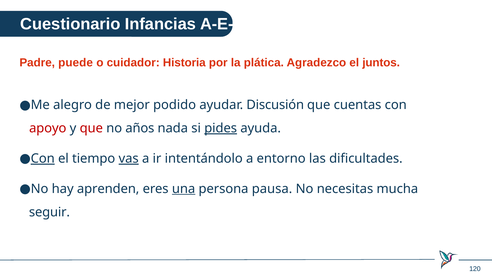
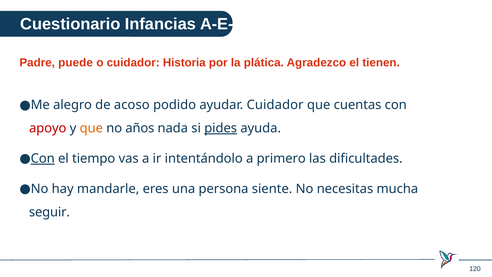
juntos: juntos -> tienen (381, 63)
mejor: mejor -> acoso (132, 105)
ayudar Discusión: Discusión -> Cuidador (275, 105)
que colour: red -> orange (91, 128)
vas underline: present -> none (129, 158)
entorno: entorno -> primero (281, 158)
aprenden: aprenden -> mandarle (108, 189)
una underline: present -> none (184, 189)
pausa: pausa -> siente (272, 189)
